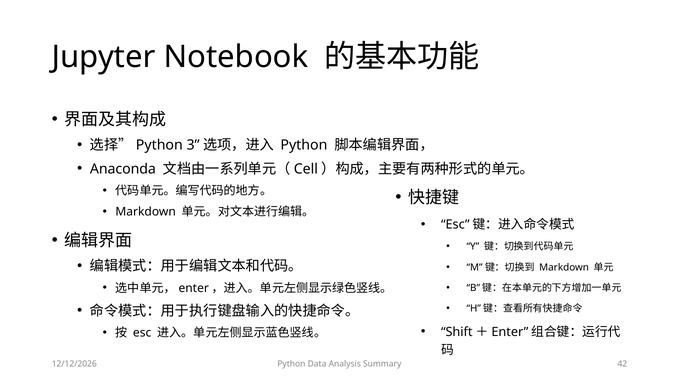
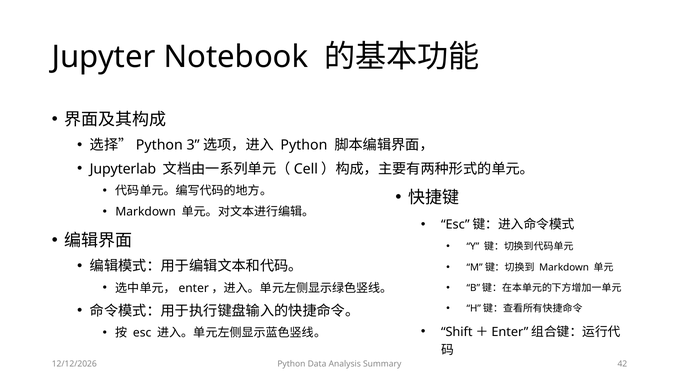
Anaconda: Anaconda -> Jupyterlab (123, 169)
